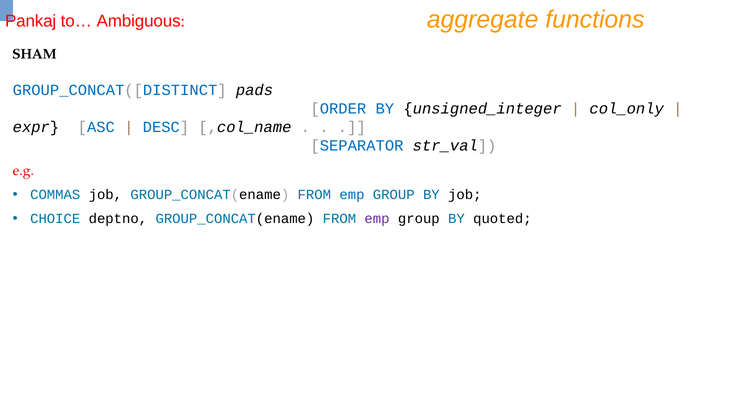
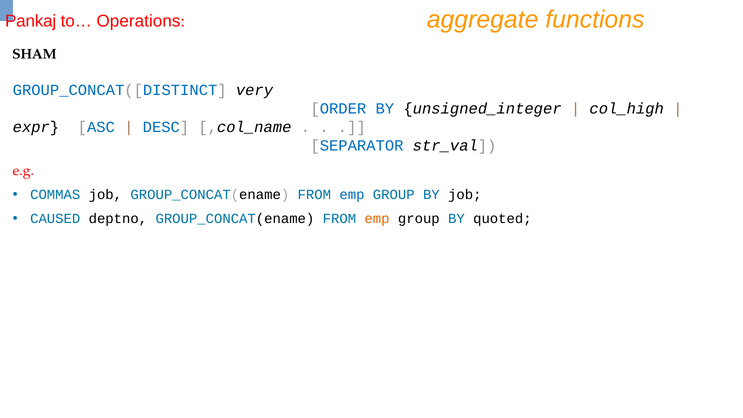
Ambiguous: Ambiguous -> Operations (138, 21)
pads: pads -> very (254, 90)
col_only: col_only -> col_high (627, 108)
CHOICE: CHOICE -> CAUSED (55, 219)
emp colour: purple -> orange (377, 219)
